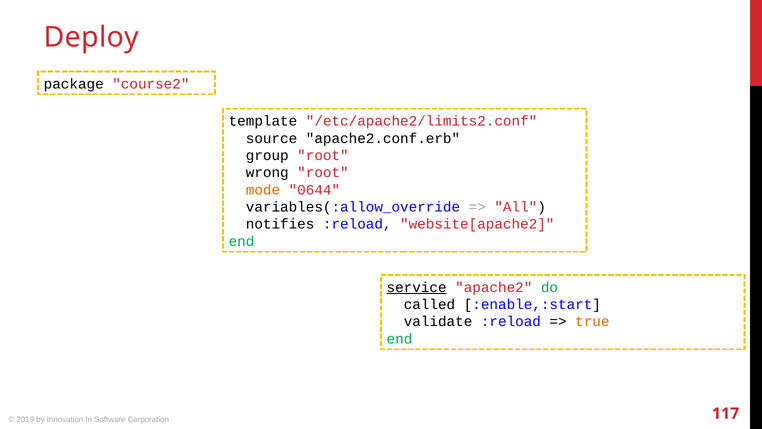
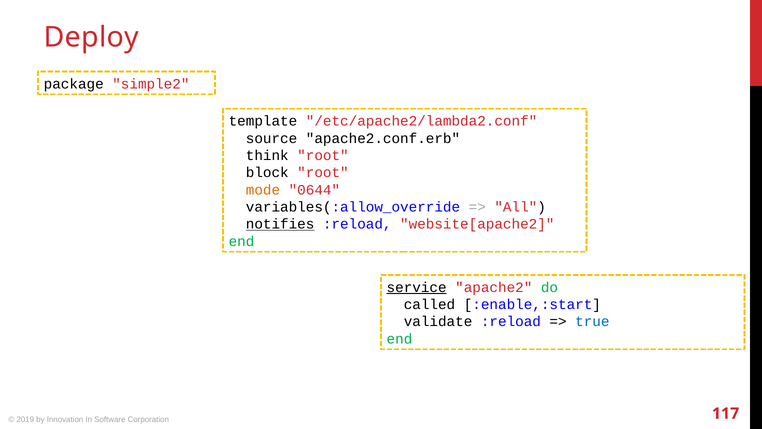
course2: course2 -> simple2 (151, 84)
/etc/apache2/limits2.conf: /etc/apache2/limits2.conf -> /etc/apache2/lambda2.conf (422, 121)
group: group -> think (267, 155)
wrong: wrong -> block (267, 173)
notifies underline: none -> present (280, 224)
true colour: orange -> blue (592, 321)
